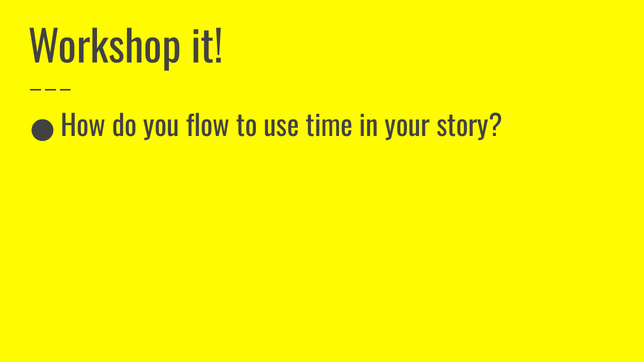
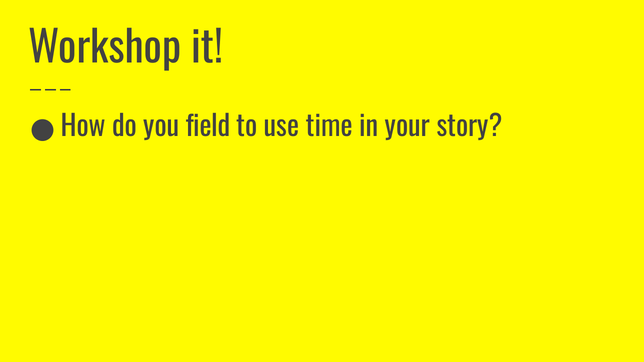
flow: flow -> field (208, 127)
